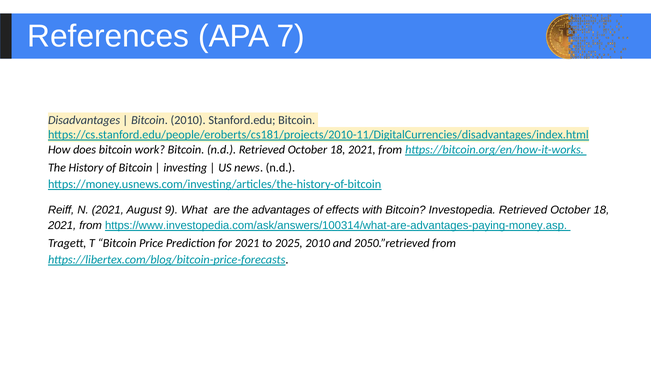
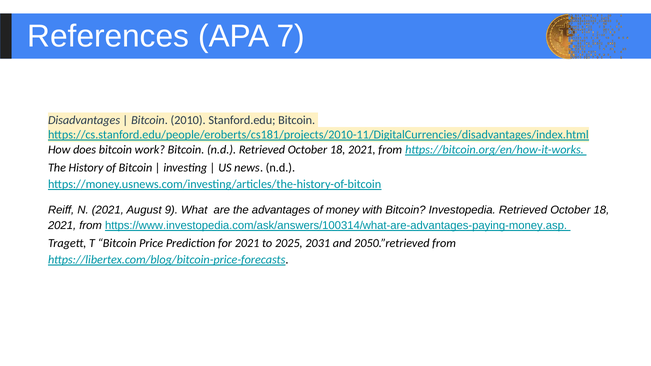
effects: effects -> money (343, 210)
2025 2010: 2010 -> 2031 (318, 243)
